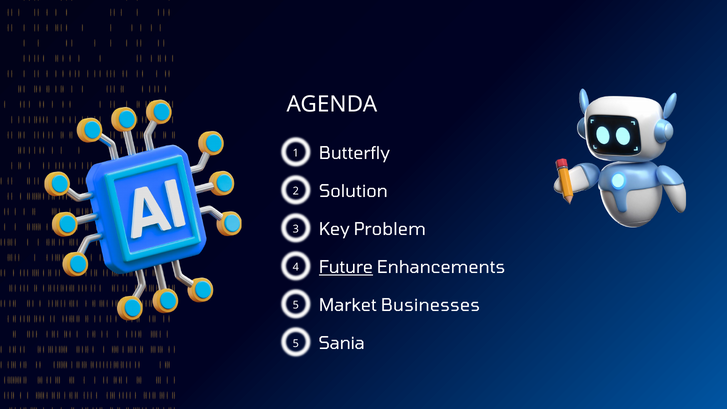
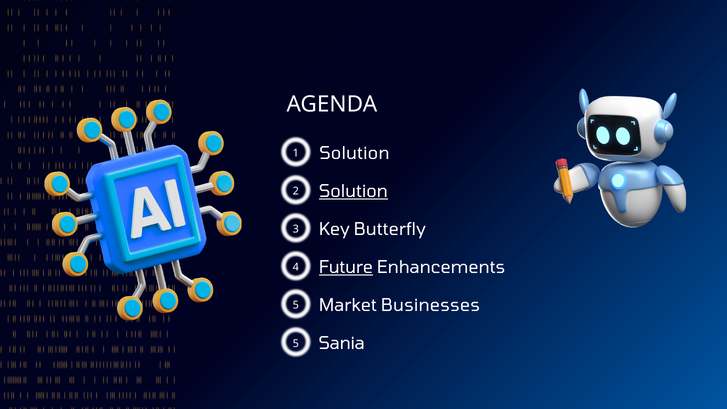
Butterfly: Butterfly -> Solution (354, 153)
Solution underline: none -> present (353, 191)
Problem: Problem -> Butterfly (390, 229)
